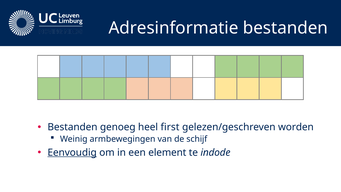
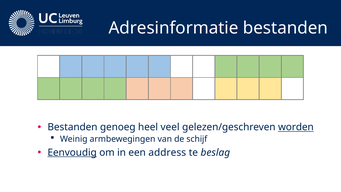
first: first -> veel (170, 127)
worden underline: none -> present (296, 127)
element: element -> address (167, 152)
indode: indode -> beslag (215, 152)
